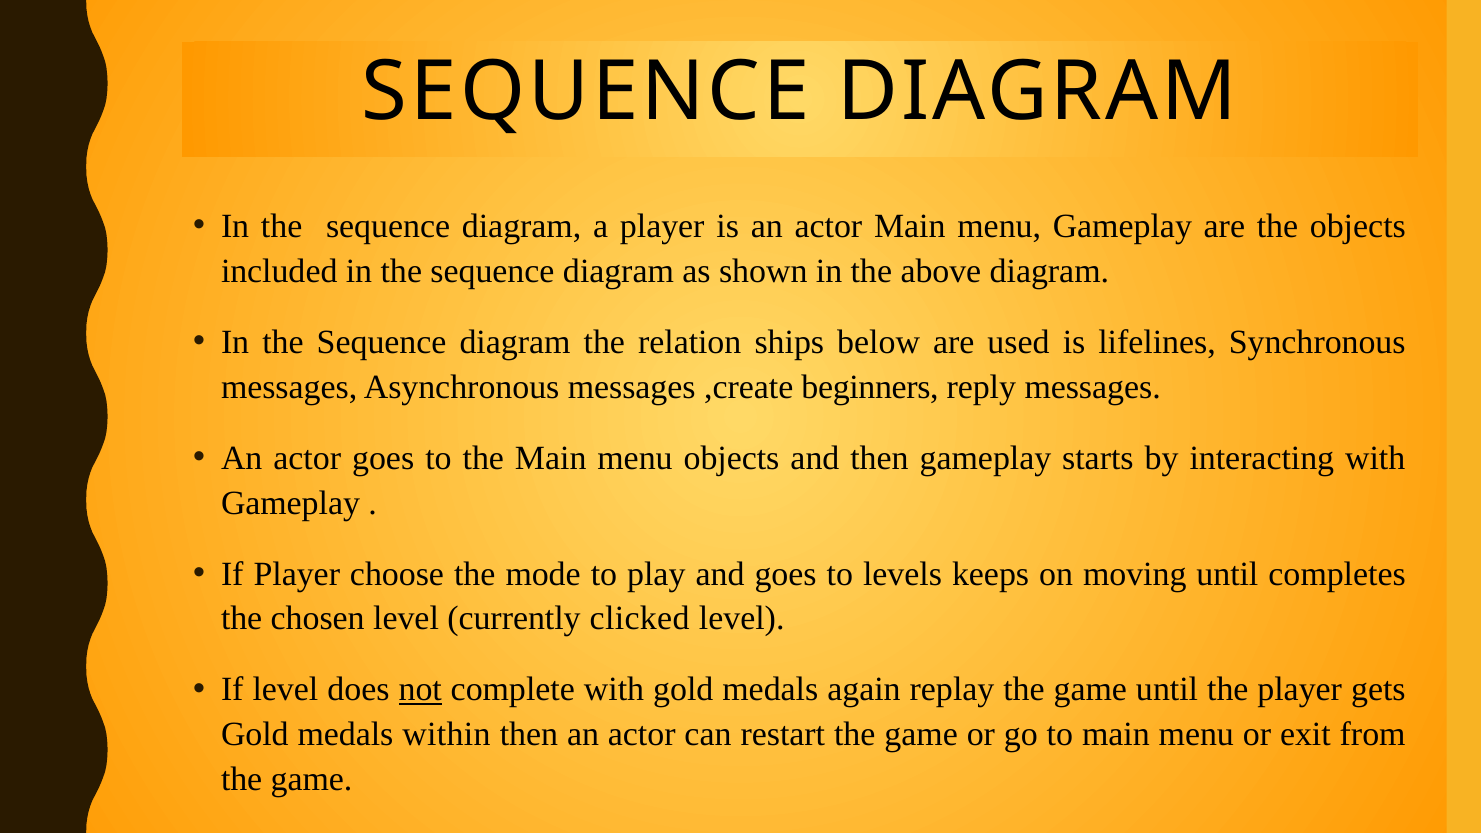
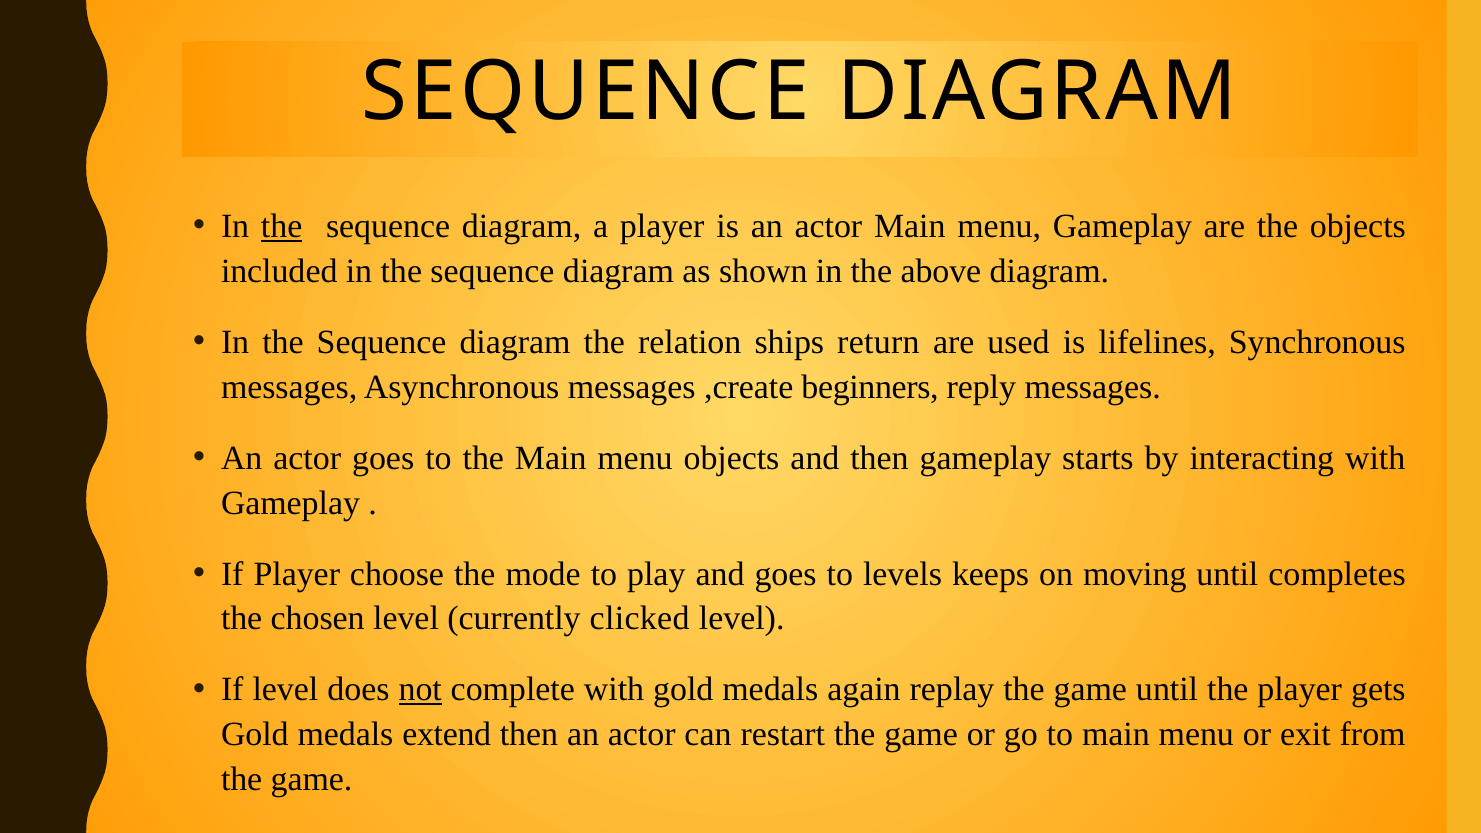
the underline: none -> present (282, 227)
below: below -> return (878, 342)
within: within -> extend (447, 735)
